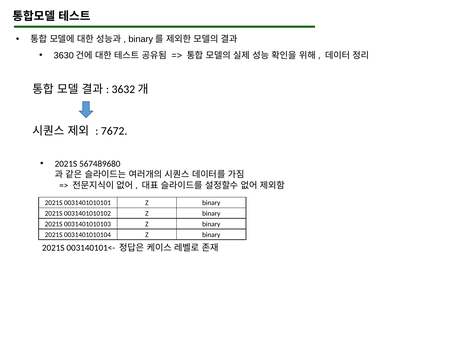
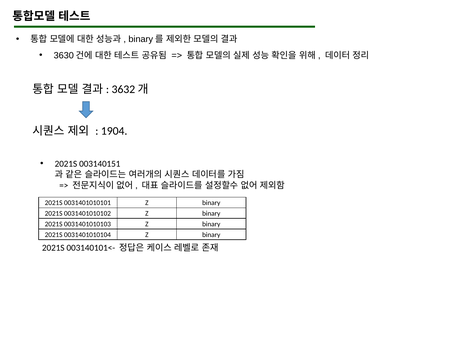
7672: 7672 -> 1904 (114, 131)
567489680: 567489680 -> 003140151 (100, 164)
